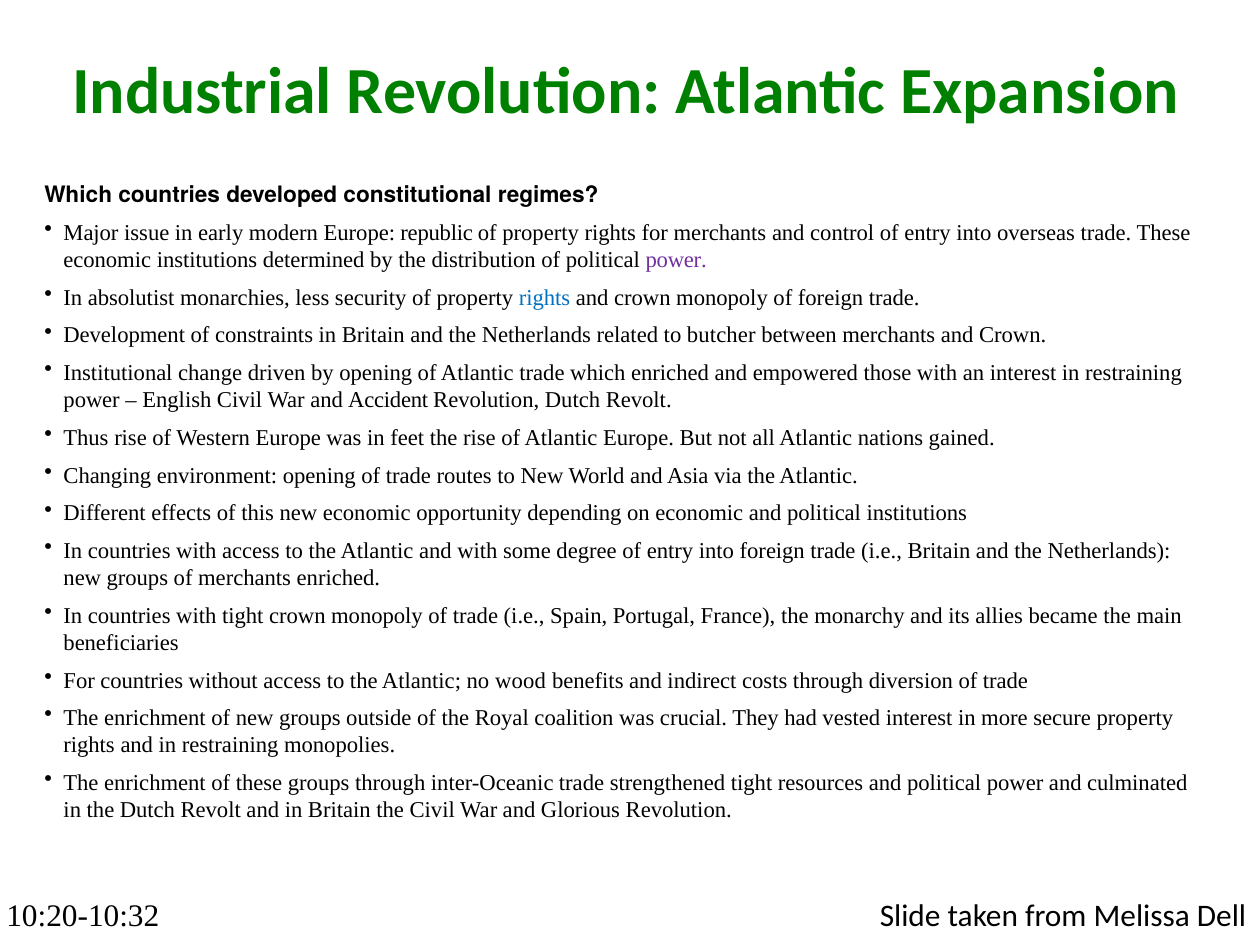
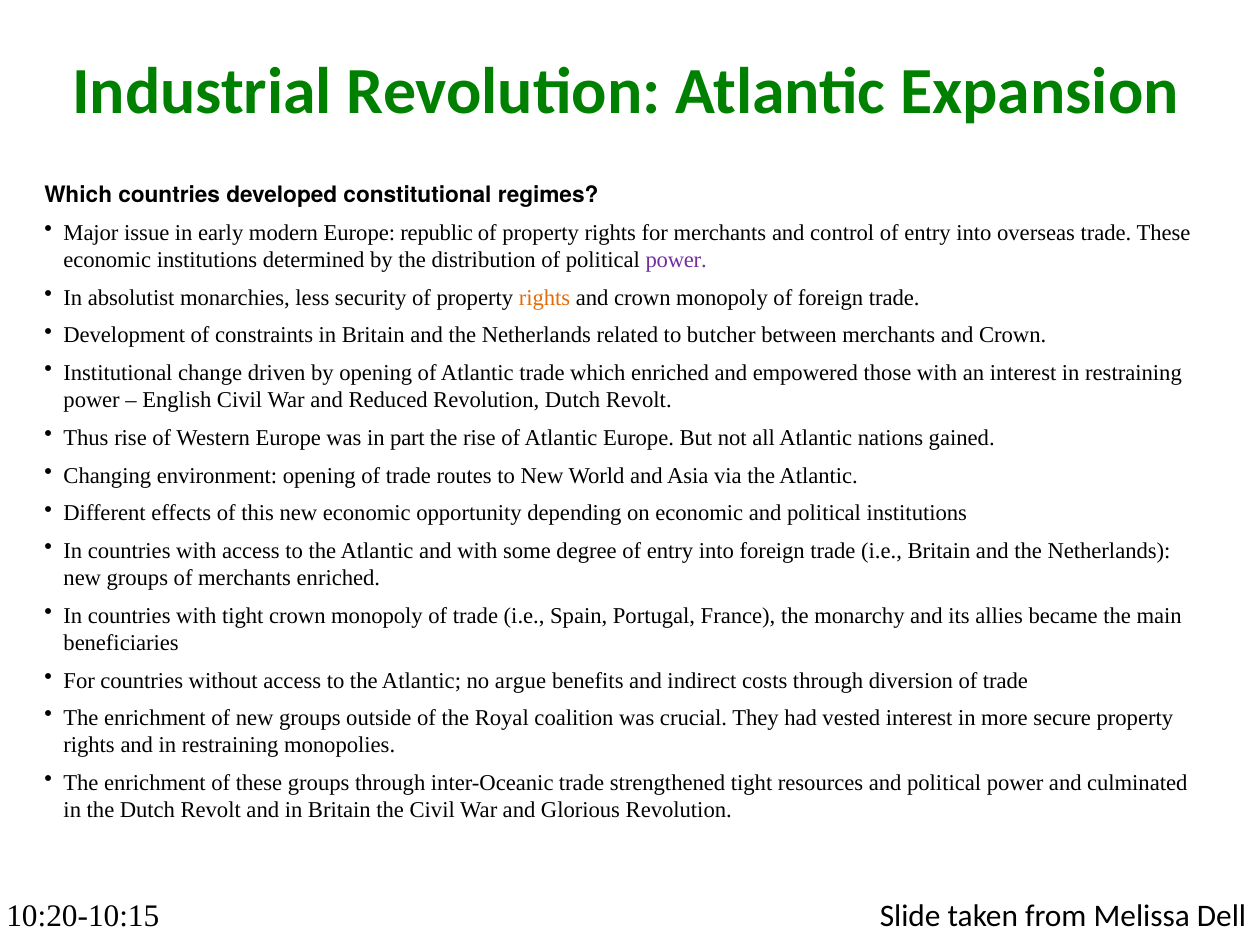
rights colour: blue -> orange (545, 298)
Accident: Accident -> Reduced (388, 401)
feet: feet -> part (407, 438)
wood: wood -> argue (521, 681)
10:20-10:32: 10:20-10:32 -> 10:20-10:15 (83, 917)
